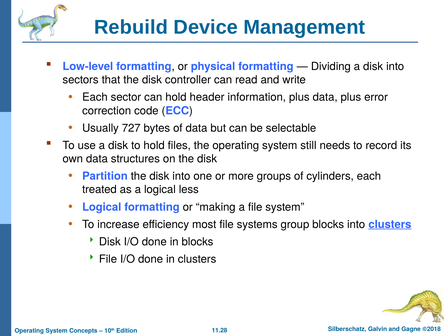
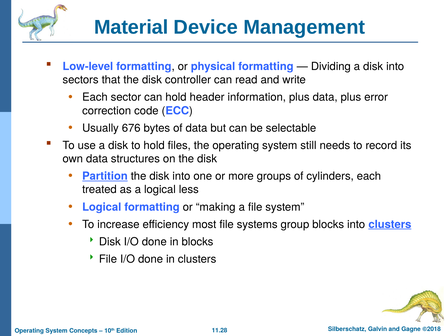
Rebuild: Rebuild -> Material (131, 27)
727: 727 -> 676 (131, 128)
Partition underline: none -> present (105, 176)
